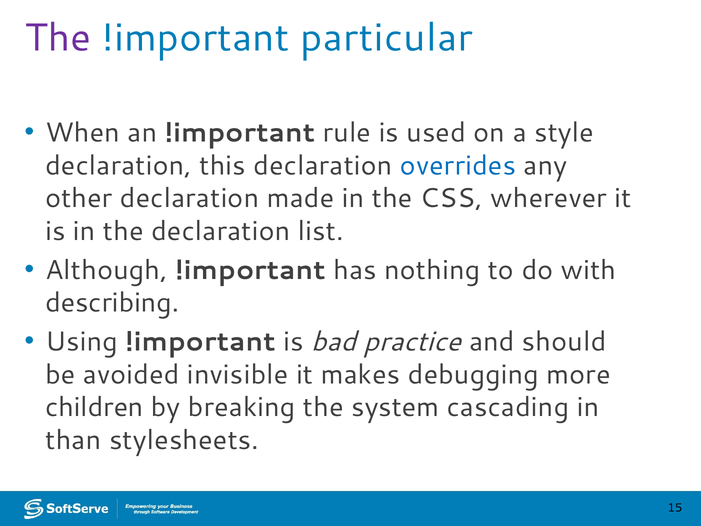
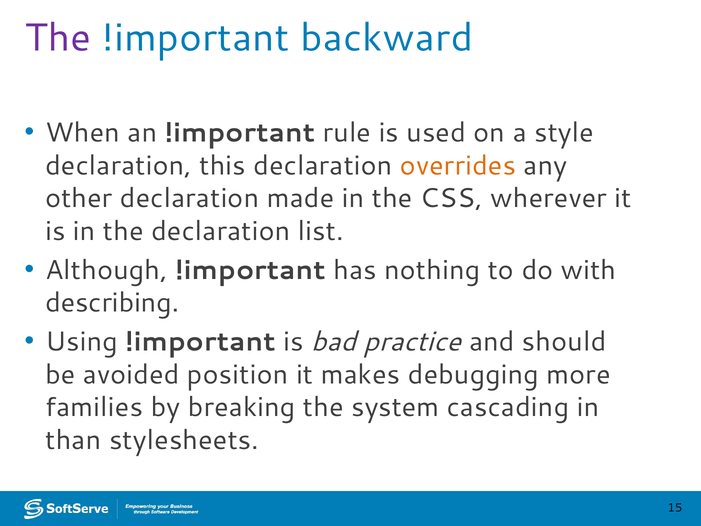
particular: particular -> backward (387, 38)
overrides colour: blue -> orange (458, 166)
invisible: invisible -> position (238, 374)
children: children -> families (94, 407)
